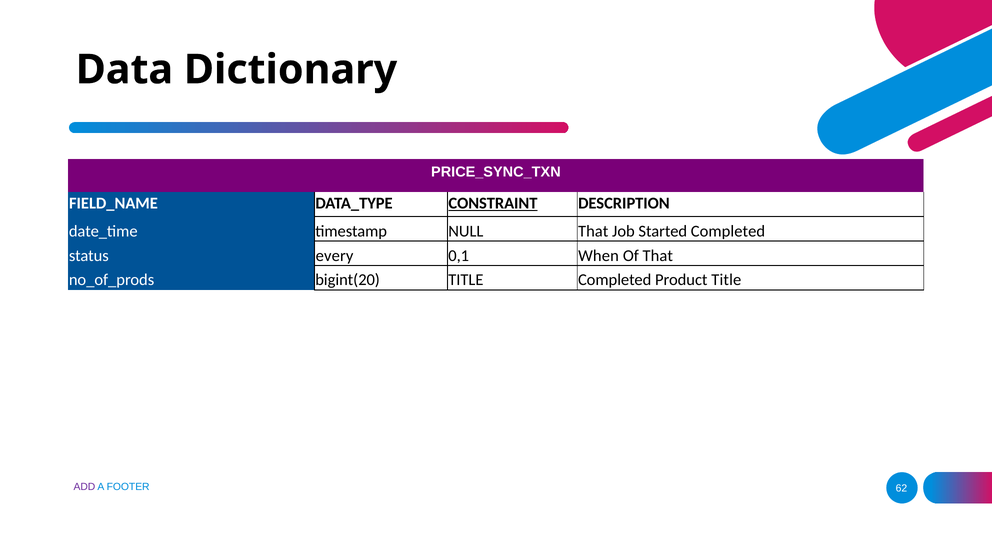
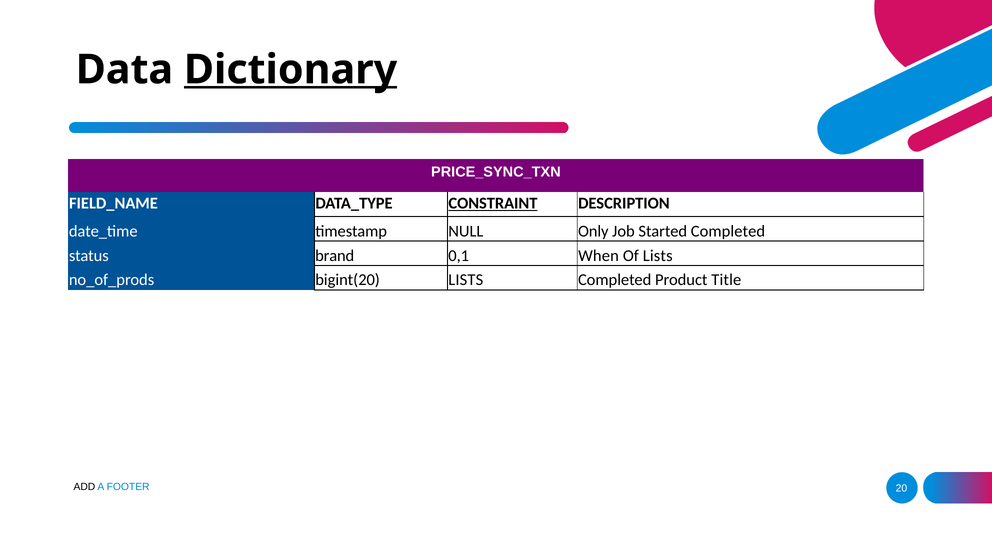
Dictionary underline: none -> present (291, 70)
NULL That: That -> Only (593, 231)
every: every -> brand (335, 256)
Of That: That -> Lists (658, 256)
bigint(20 TITLE: TITLE -> LISTS (466, 280)
ADD colour: purple -> black (84, 487)
62: 62 -> 20 (901, 488)
